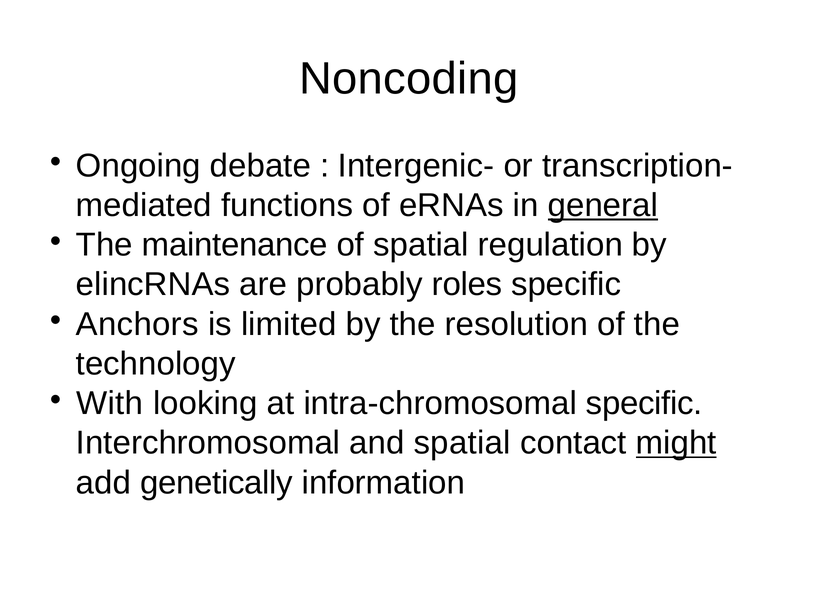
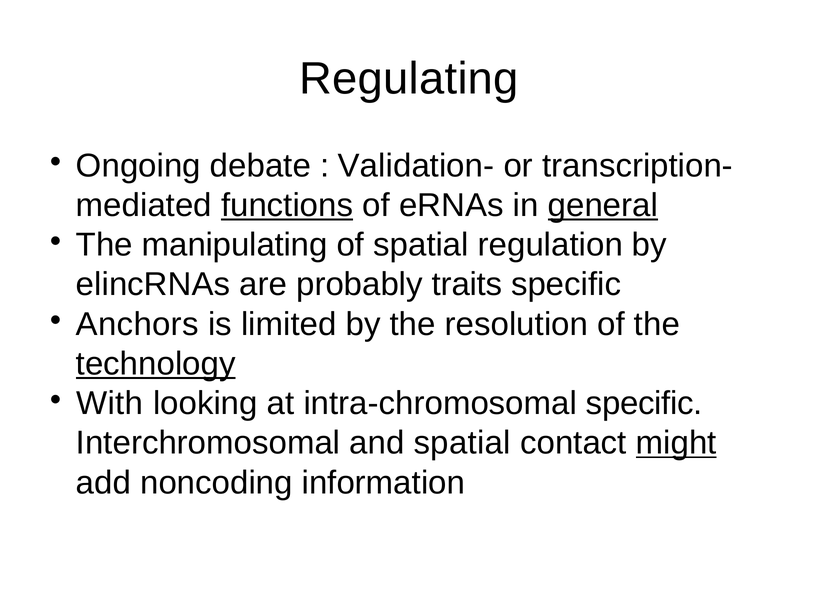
Noncoding: Noncoding -> Regulating (409, 79)
Intergenic-: Intergenic- -> Validation- (416, 166)
functions underline: none -> present (287, 205)
maintenance: maintenance -> manipulating (235, 245)
roles: roles -> traits (467, 285)
technology underline: none -> present (156, 364)
genetically: genetically -> noncoding (216, 483)
